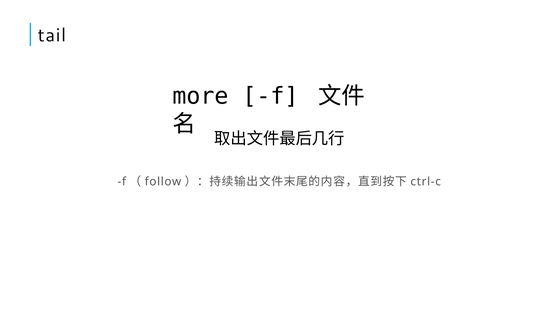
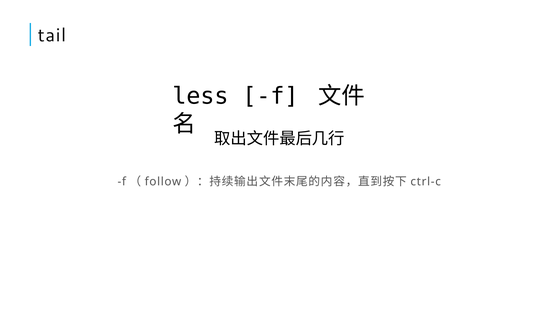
more: more -> less (200, 96)
